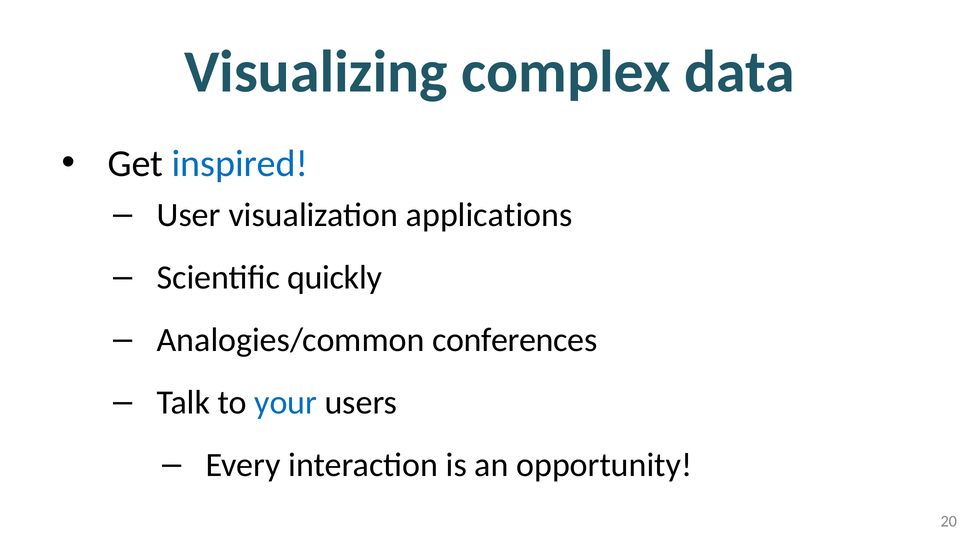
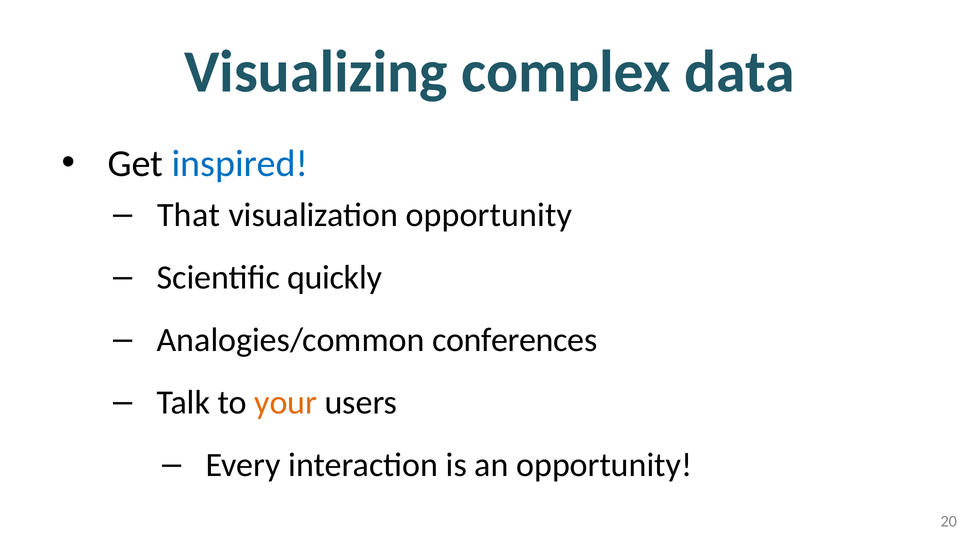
User: User -> That (189, 215)
visualization applications: applications -> opportunity (489, 215)
your colour: blue -> orange (286, 403)
